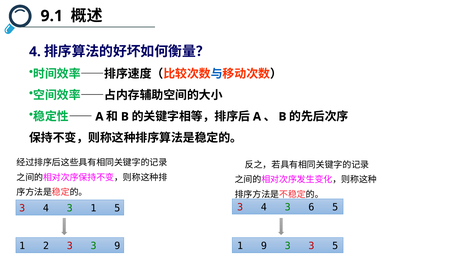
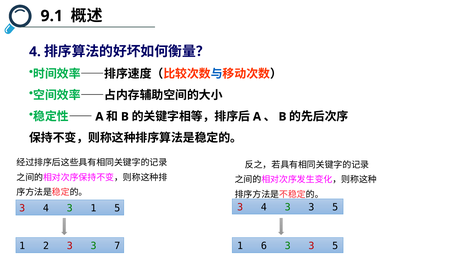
4 3 6: 6 -> 3 (311, 207)
3 9: 9 -> 7 (117, 246)
1 9: 9 -> 6 (264, 246)
